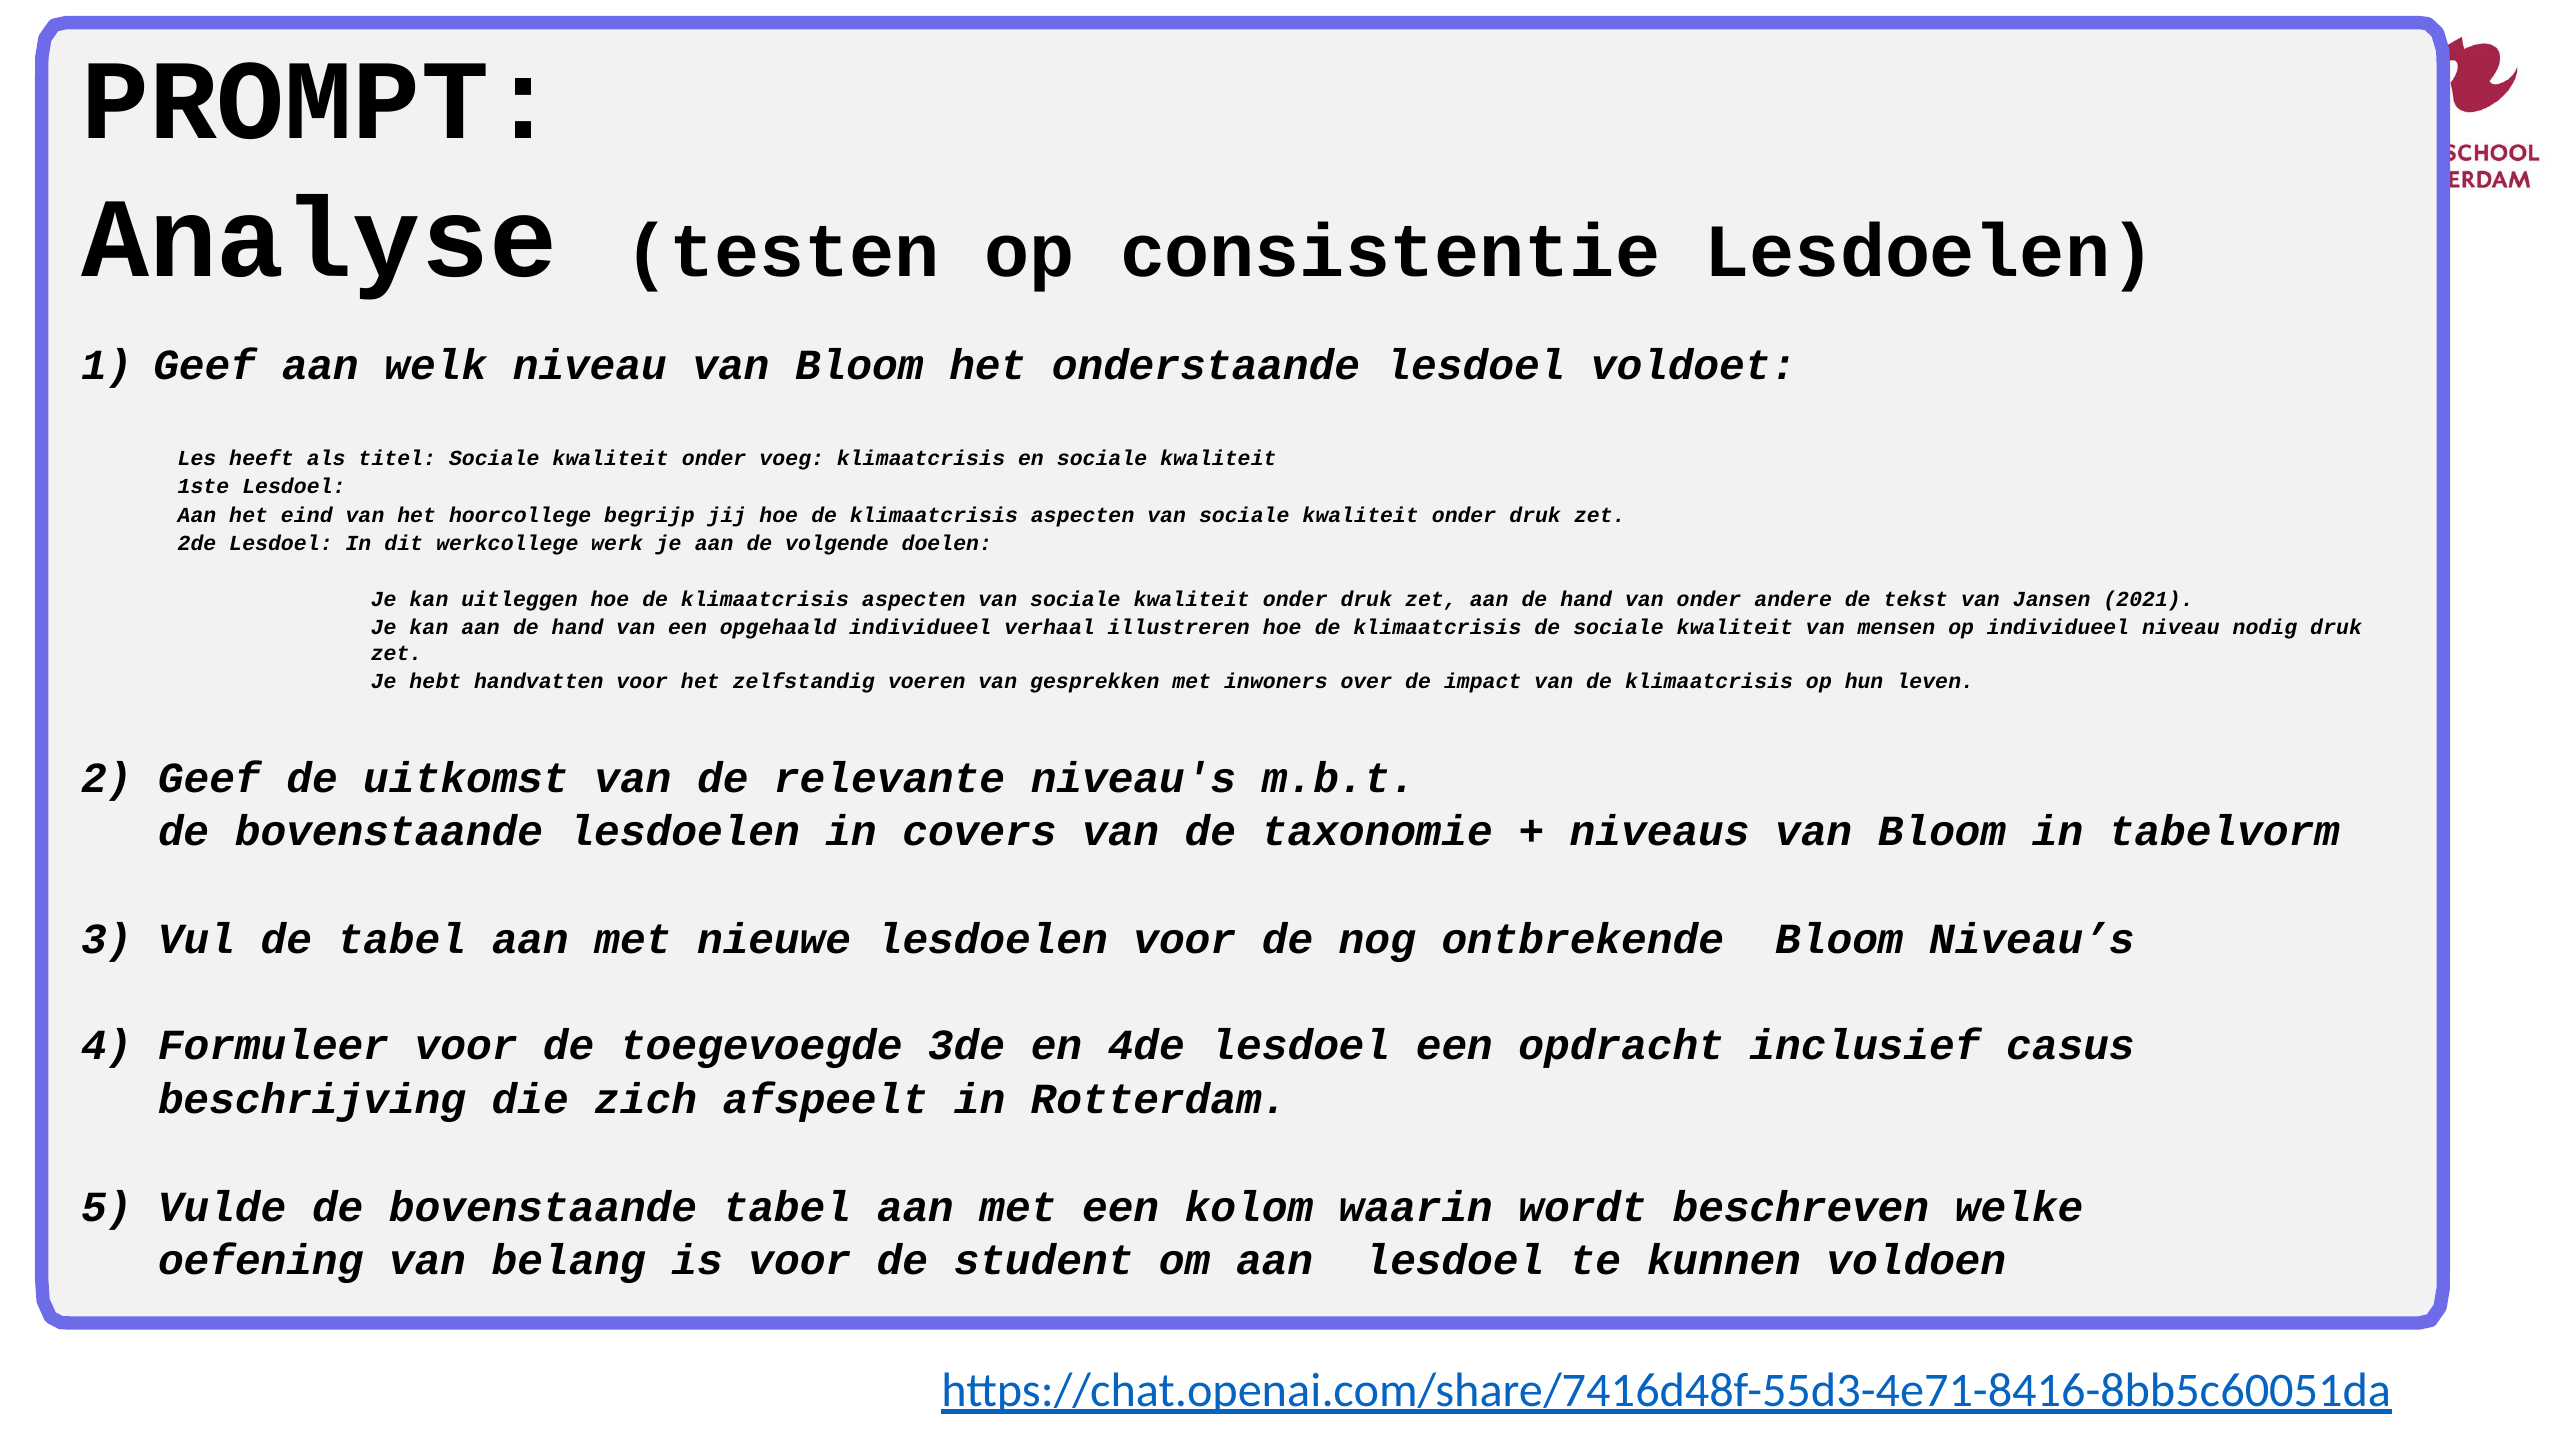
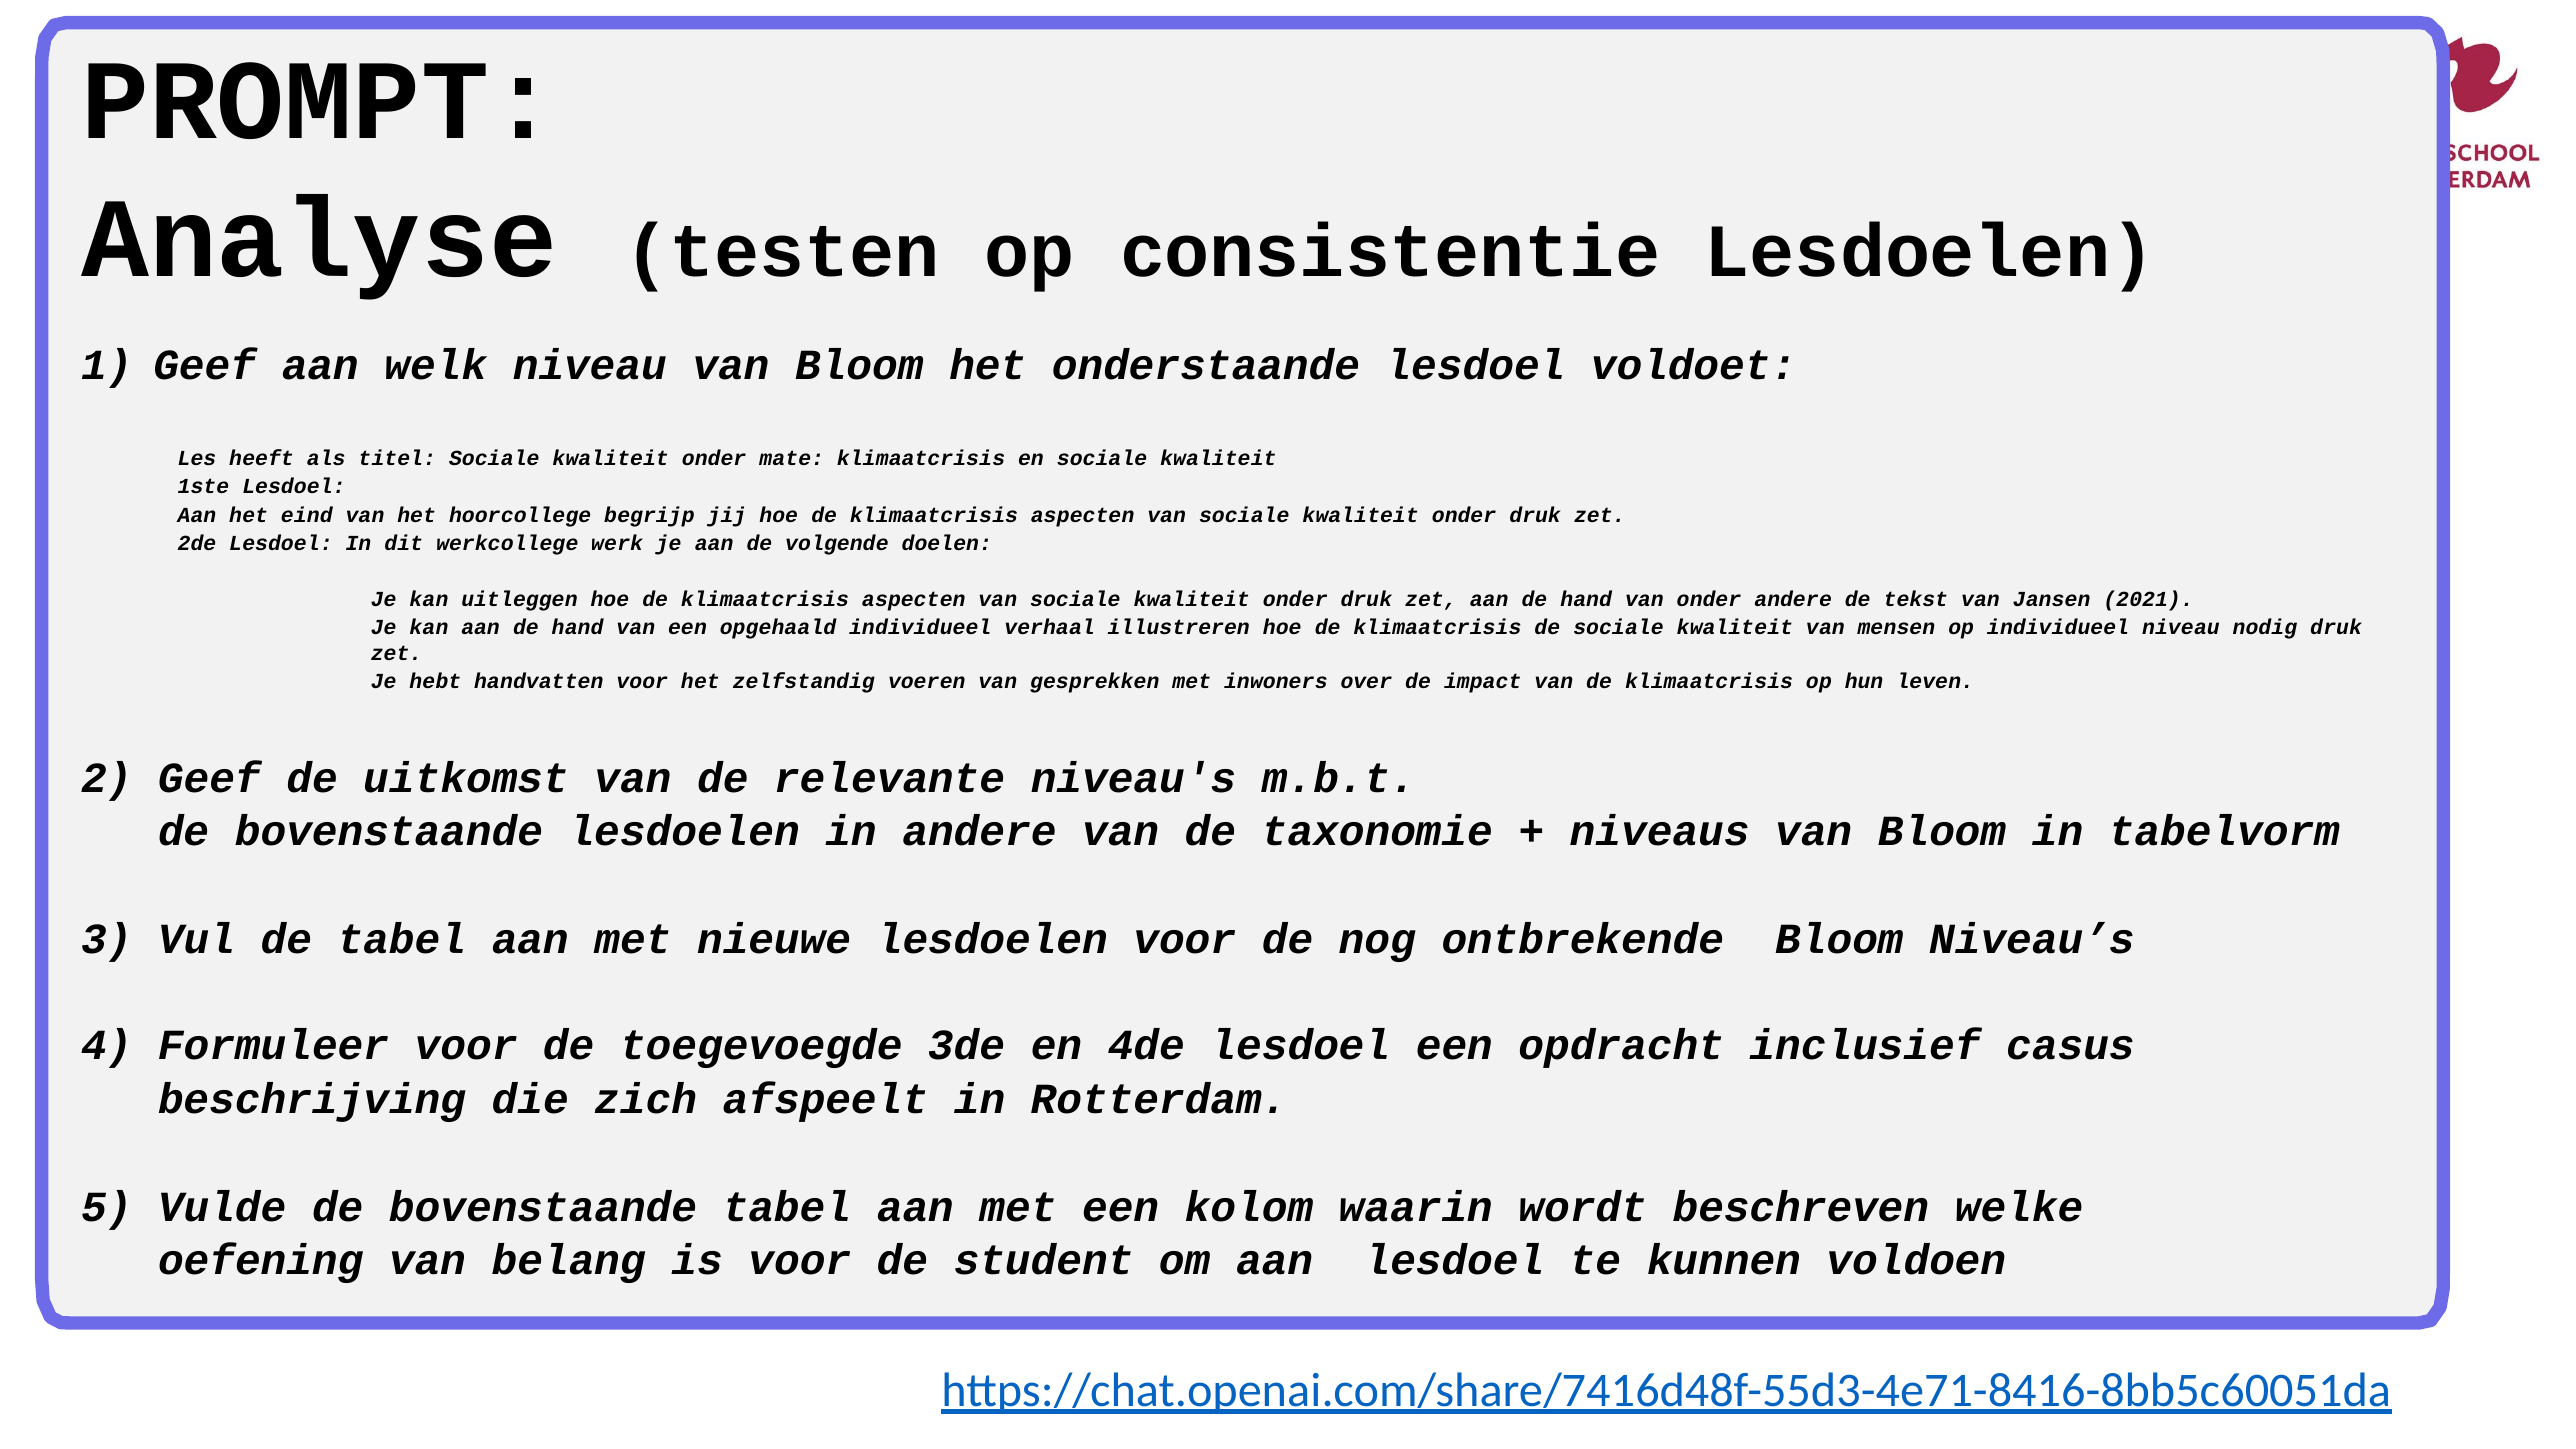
voeg: voeg -> mate (792, 459)
in covers: covers -> andere (979, 832)
